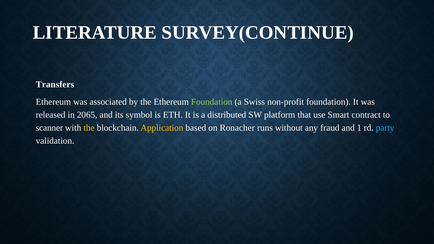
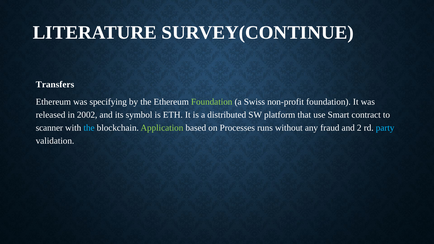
associated: associated -> specifying (108, 102)
2065: 2065 -> 2002 (87, 115)
the colour: yellow -> light blue (89, 128)
Application colour: yellow -> light green (162, 128)
Ronacher: Ronacher -> Processes (237, 128)
1: 1 -> 2 (359, 128)
